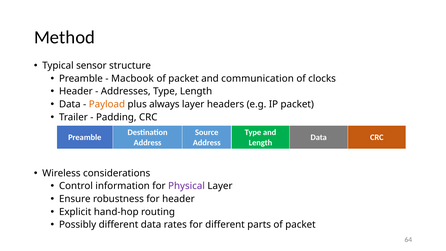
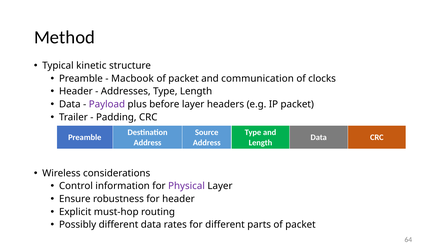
sensor: sensor -> kinetic (91, 66)
Payload colour: orange -> purple (107, 104)
always: always -> before (164, 104)
hand-hop: hand-hop -> must-hop (116, 212)
